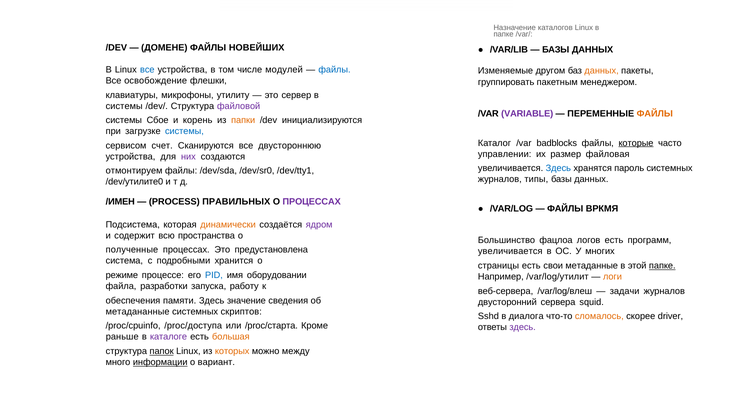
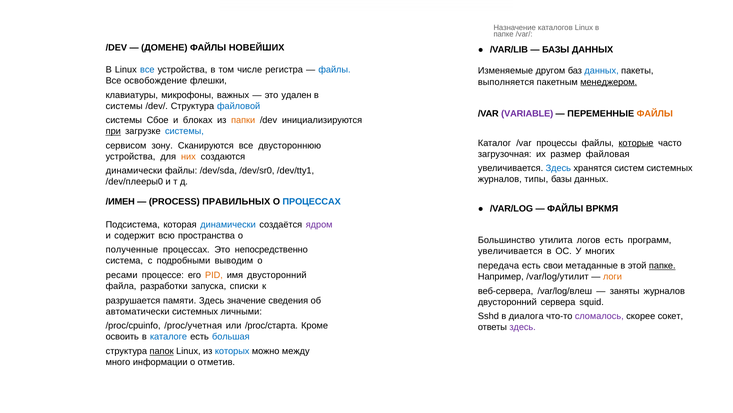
модулей: модулей -> регистра (284, 70)
данных colour: orange -> blue (602, 71)
группировать: группировать -> выполняется (506, 82)
менеджером underline: none -> present (609, 82)
утилиту: утилиту -> важных (233, 95)
сервер: сервер -> удален (296, 95)
файловой colour: purple -> blue (239, 106)
корень: корень -> блоках (198, 120)
при underline: none -> present (113, 131)
badblocks: badblocks -> процессы (557, 143)
счет: счет -> зону (162, 145)
управлении: управлении -> загрузочная (505, 154)
них colour: purple -> orange (188, 156)
пароль: пароль -> систем (629, 168)
отмонтируем: отмонтируем -> динамически (134, 171)
/dev/утилите0: /dev/утилите0 -> /dev/плееры0 (134, 182)
ПРОЦЕССАХ colour: purple -> blue (312, 201)
динамически colour: orange -> blue (228, 224)
фацлоа: фацлоа -> утилита (556, 240)
предустановлена: предустановлена -> непосредственно (271, 250)
хранится: хранится -> выводим (234, 261)
страницы: страницы -> передача (498, 265)
режиме: режиме -> ресами (122, 275)
PID colour: blue -> orange (214, 275)
имя оборудовании: оборудовании -> двусторонний (277, 275)
работу: работу -> списки (244, 286)
задачи: задачи -> заняты (625, 291)
обеспечения: обеспечения -> разрушается (133, 300)
метадананные: метадананные -> автоматически (138, 311)
скриптов: скриптов -> личными (241, 311)
сломалось colour: orange -> purple (599, 316)
driver: driver -> сокет (670, 316)
/proc/доступа: /proc/доступа -> /proc/учетная (193, 325)
раньше: раньше -> освоить (122, 336)
каталоге colour: purple -> blue (169, 336)
большая colour: orange -> blue (231, 336)
которых colour: orange -> blue (232, 351)
информации underline: present -> none (160, 362)
вариант: вариант -> отметив (216, 362)
